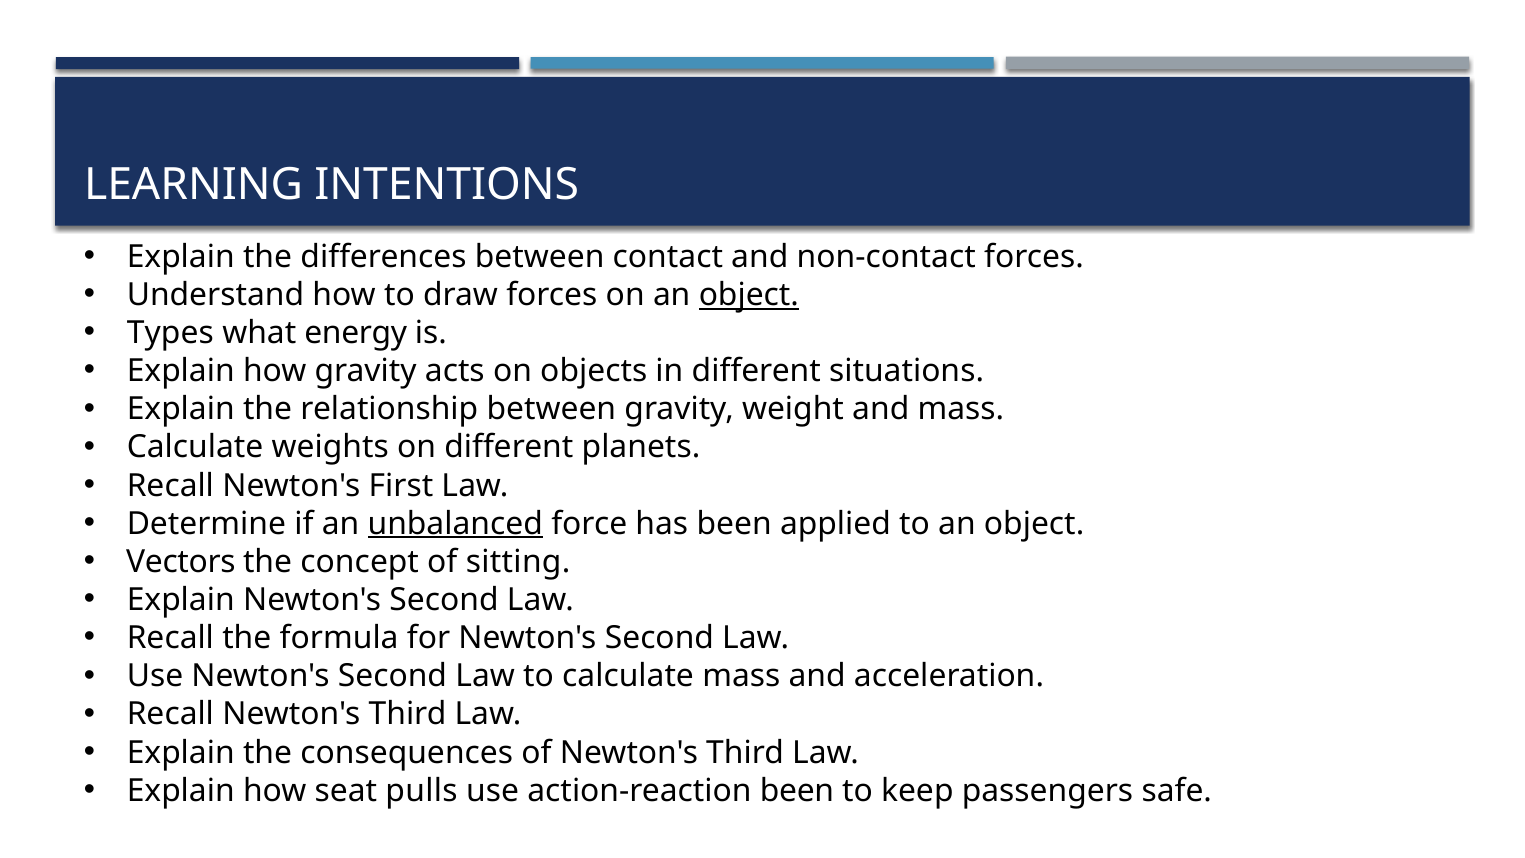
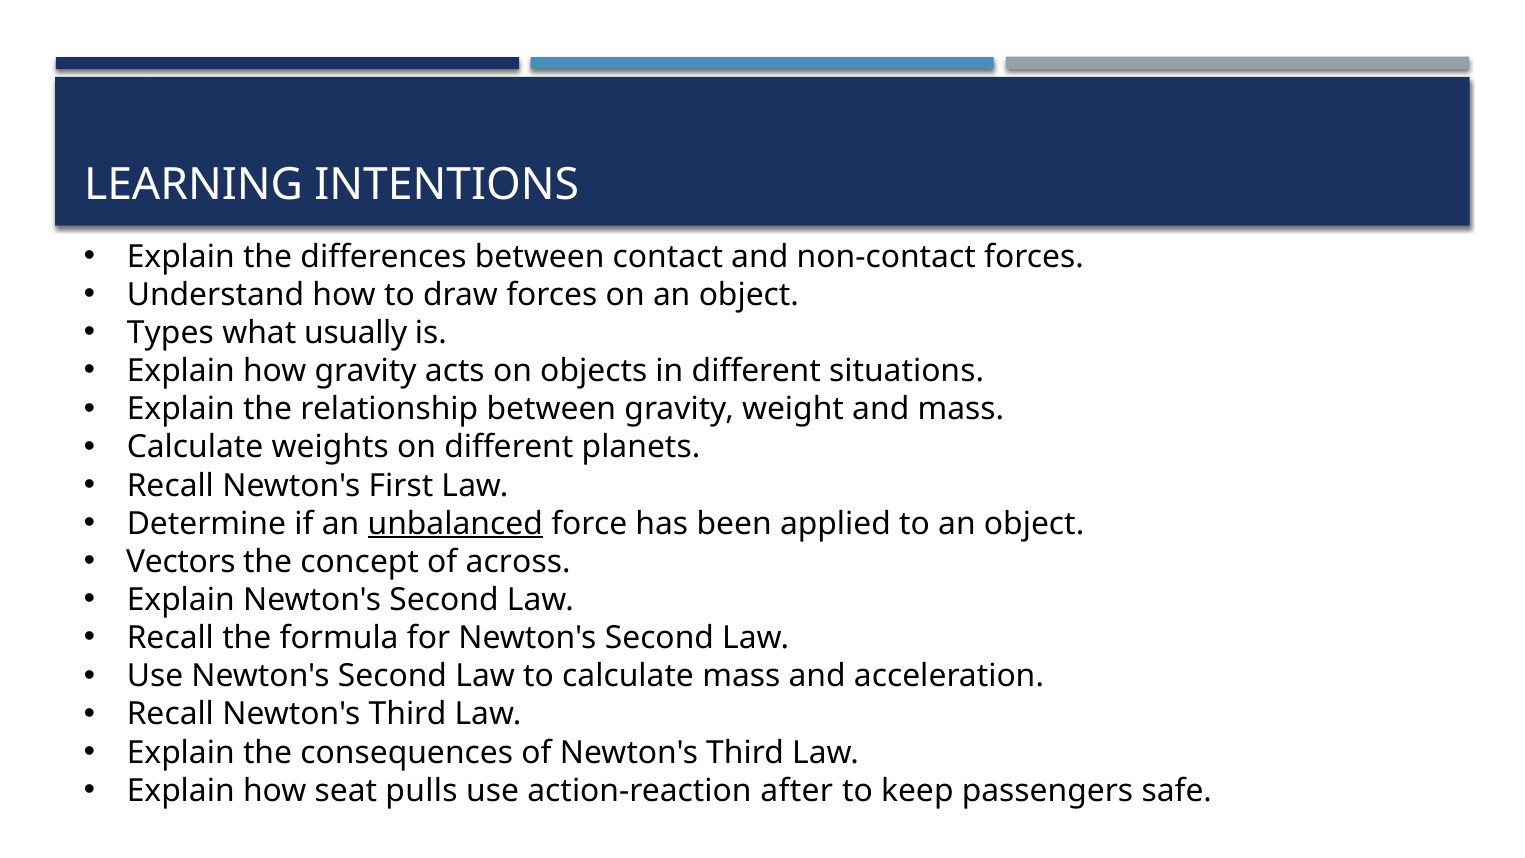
object underline: present -> none (749, 295)
energy: energy -> usually (356, 333)
sitting: sitting -> across (518, 562)
action-reaction been: been -> after (797, 791)
